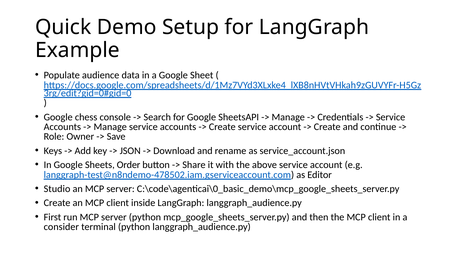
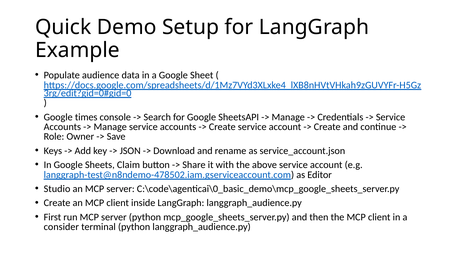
chess: chess -> times (86, 117)
Order: Order -> Claim (128, 165)
